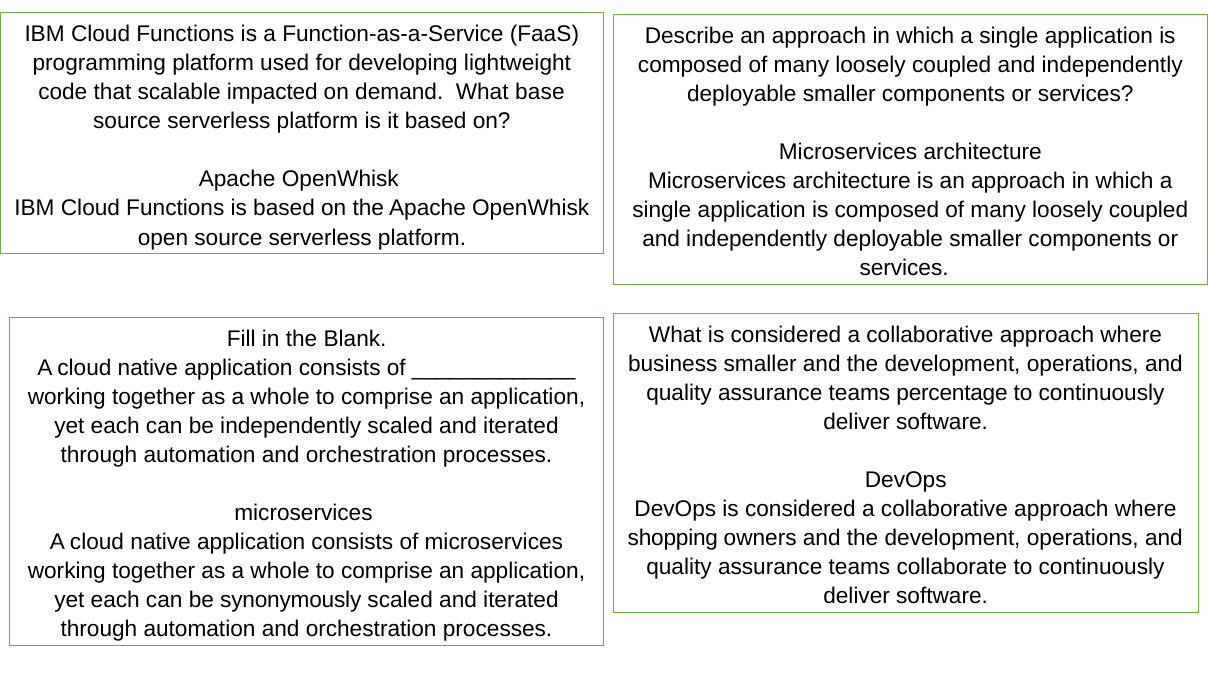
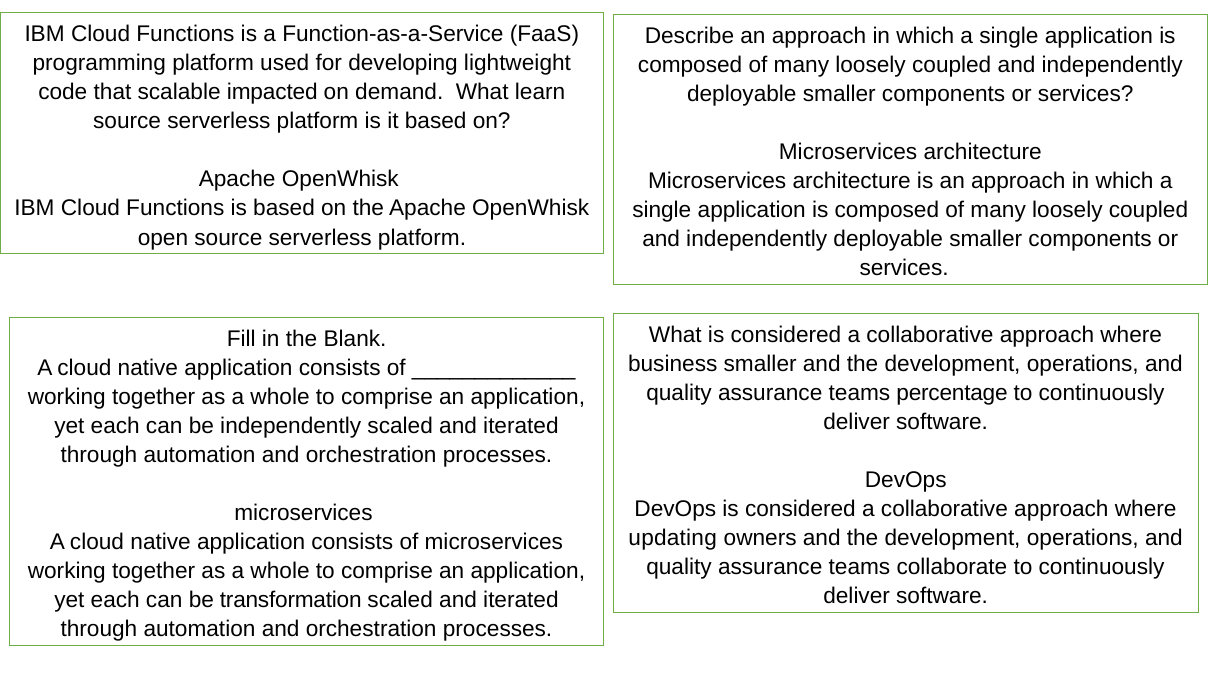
base: base -> learn (540, 92)
shopping: shopping -> updating (673, 539)
synonymously: synonymously -> transformation (291, 601)
